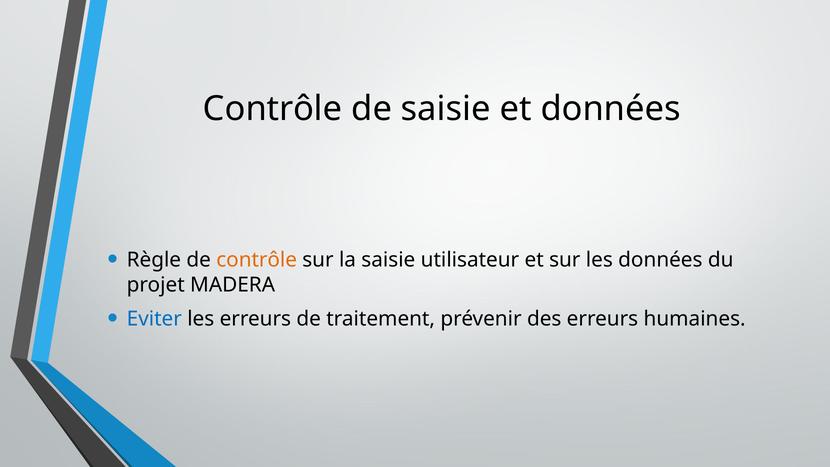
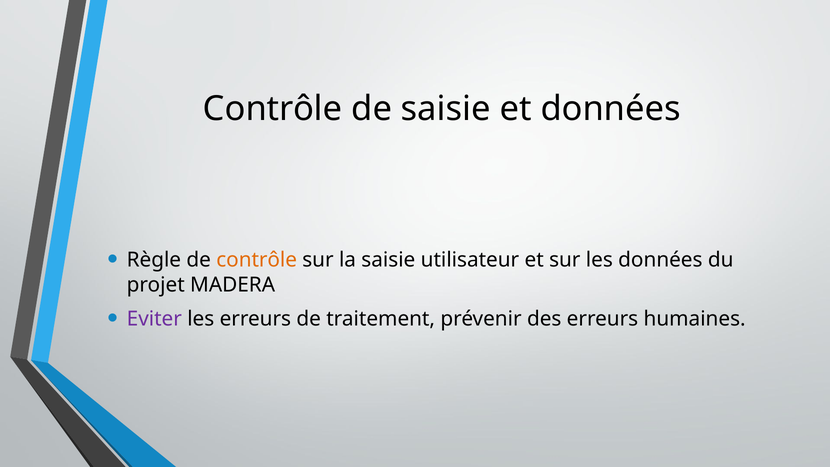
Eviter colour: blue -> purple (154, 319)
